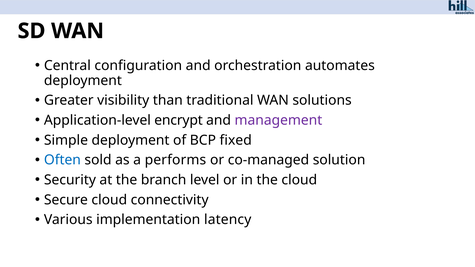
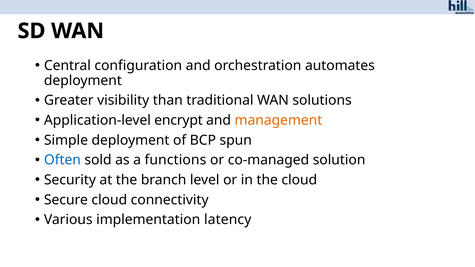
management colour: purple -> orange (278, 120)
fixed: fixed -> spun (236, 140)
performs: performs -> functions (175, 160)
